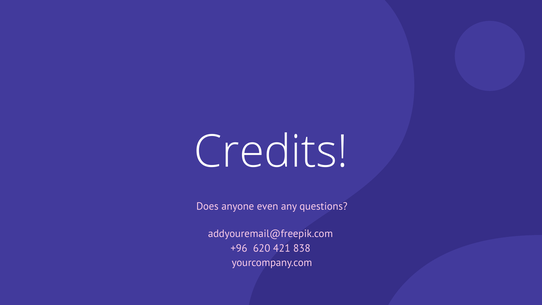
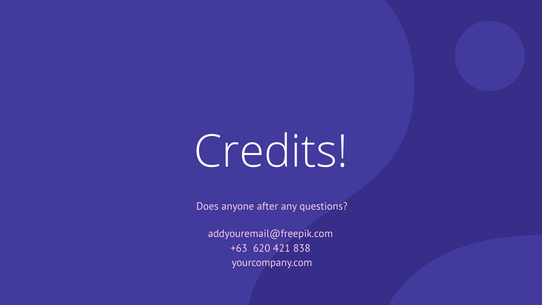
even: even -> after (267, 206)
+96: +96 -> +63 (239, 248)
